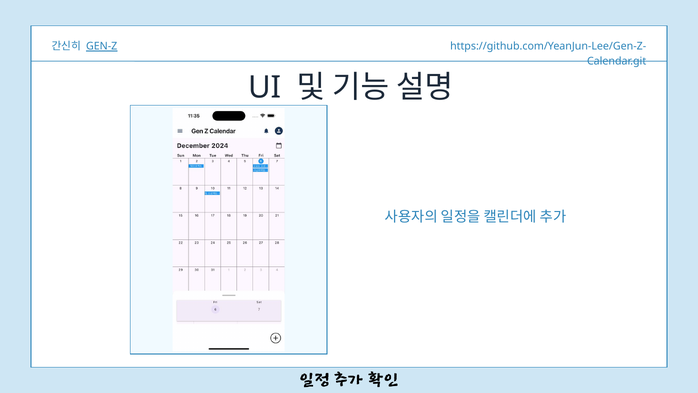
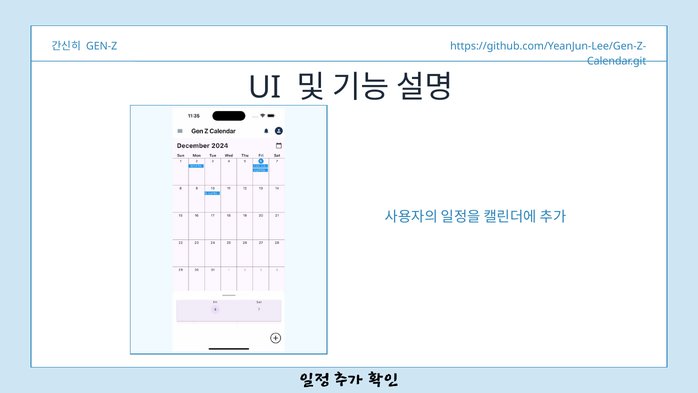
GEN-Z underline: present -> none (102, 46)
